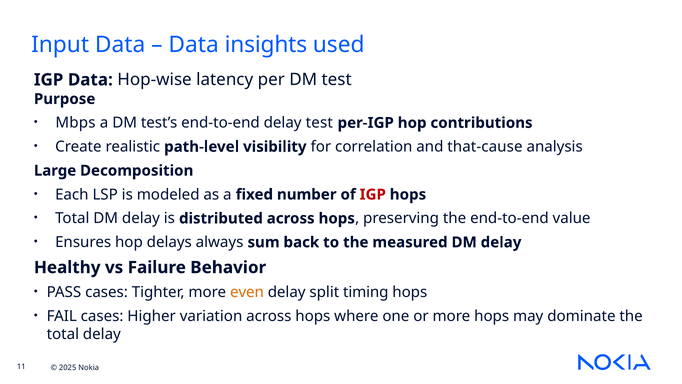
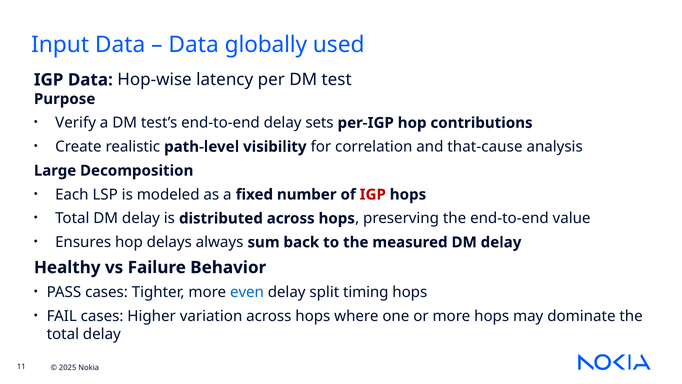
insights: insights -> globally (266, 45)
Mbps: Mbps -> Verify (76, 123)
delay test: test -> sets (319, 123)
even colour: orange -> blue (247, 292)
